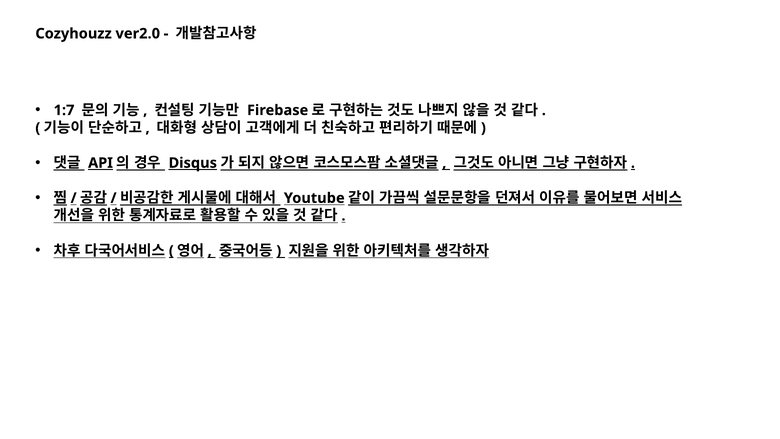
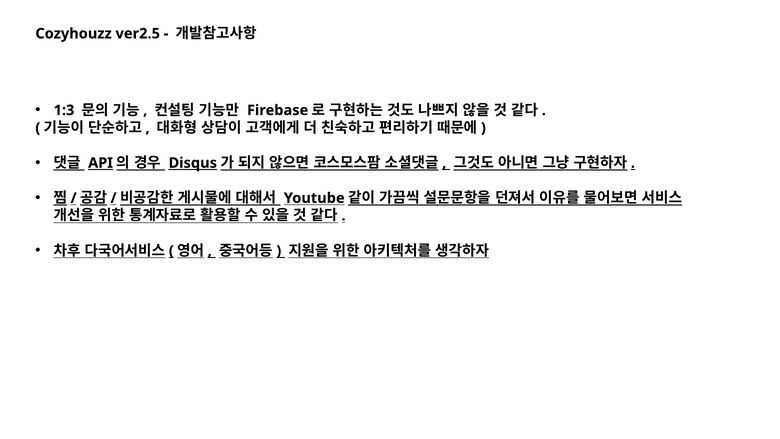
ver2.0: ver2.0 -> ver2.5 (138, 34)
1:7: 1:7 -> 1:3 (64, 110)
